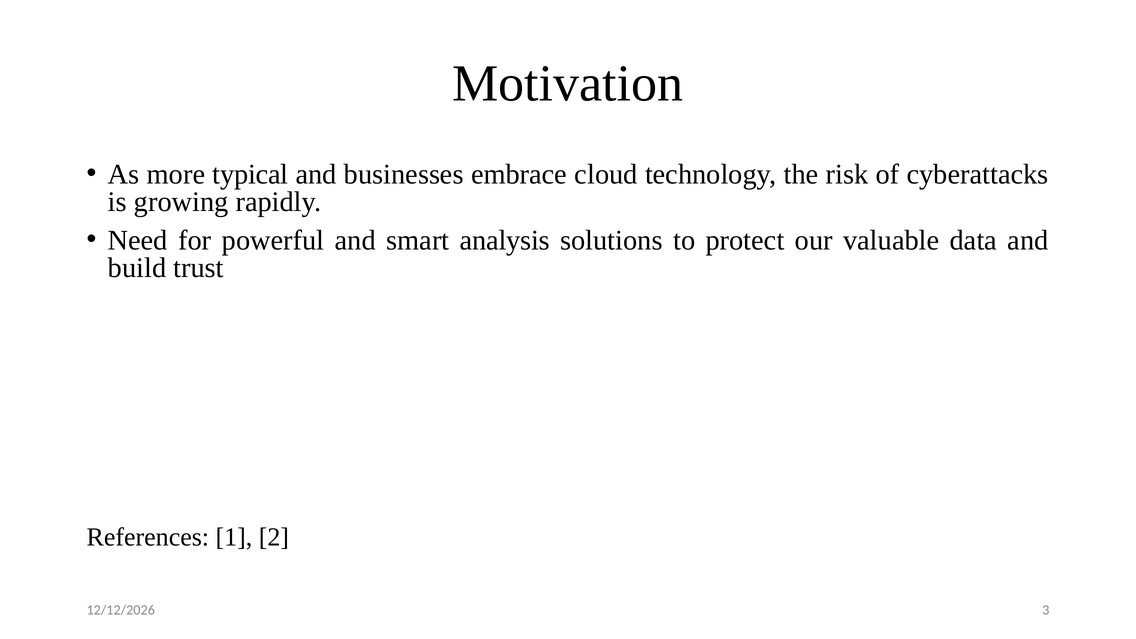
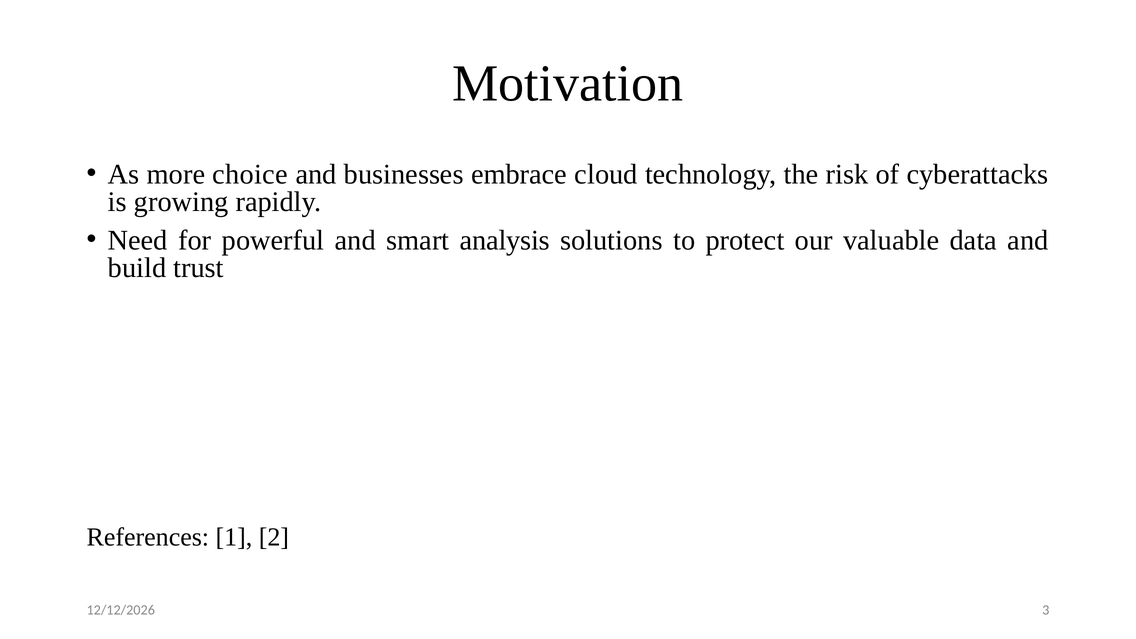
typical: typical -> choice (250, 174)
